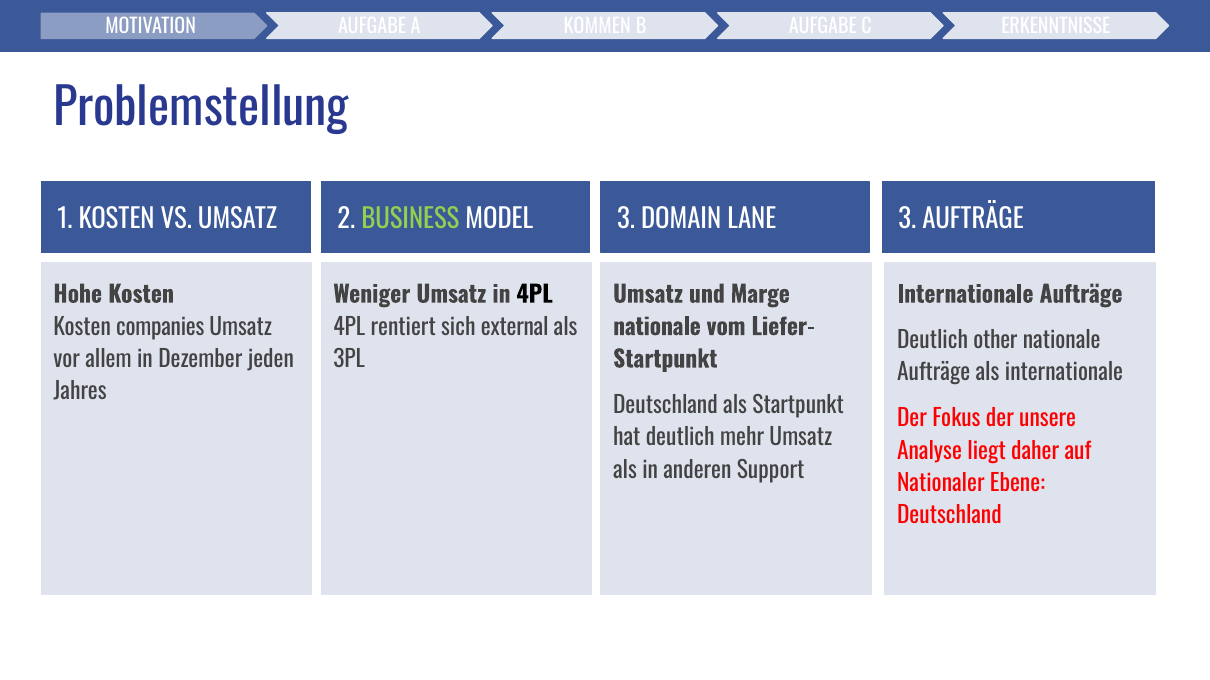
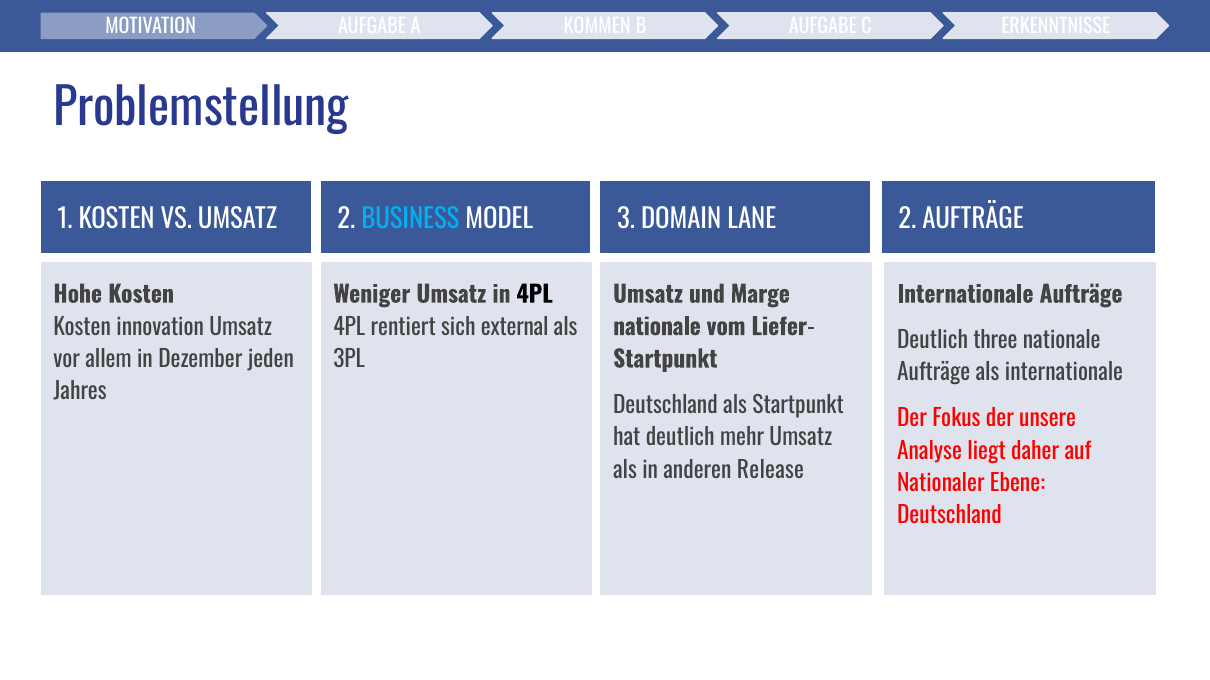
BUSINESS colour: light green -> light blue (410, 219)
UMSATZ 3: 3 -> 2 (907, 219)
companies: companies -> innovation (160, 328)
other: other -> three (995, 341)
Support: Support -> Release (771, 471)
